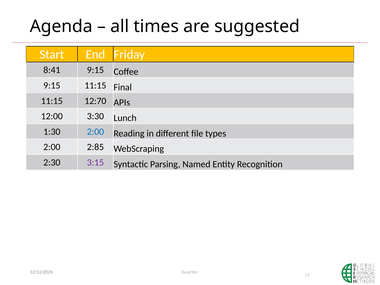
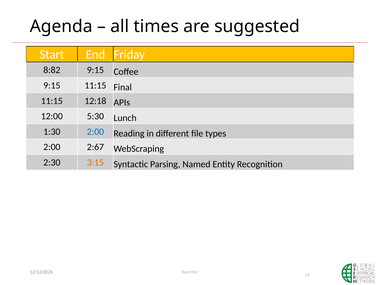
8:41: 8:41 -> 8:82 (52, 70)
12:70: 12:70 -> 12:18 (95, 101)
3:30: 3:30 -> 5:30 (95, 116)
2:85: 2:85 -> 2:67 (95, 147)
3:15 colour: purple -> orange (95, 163)
